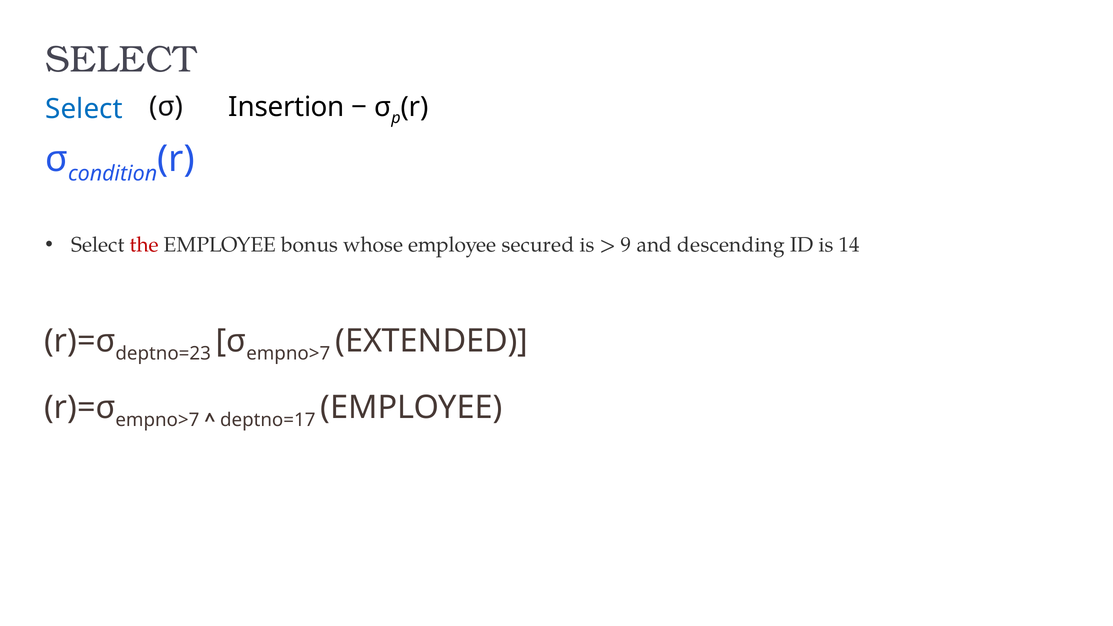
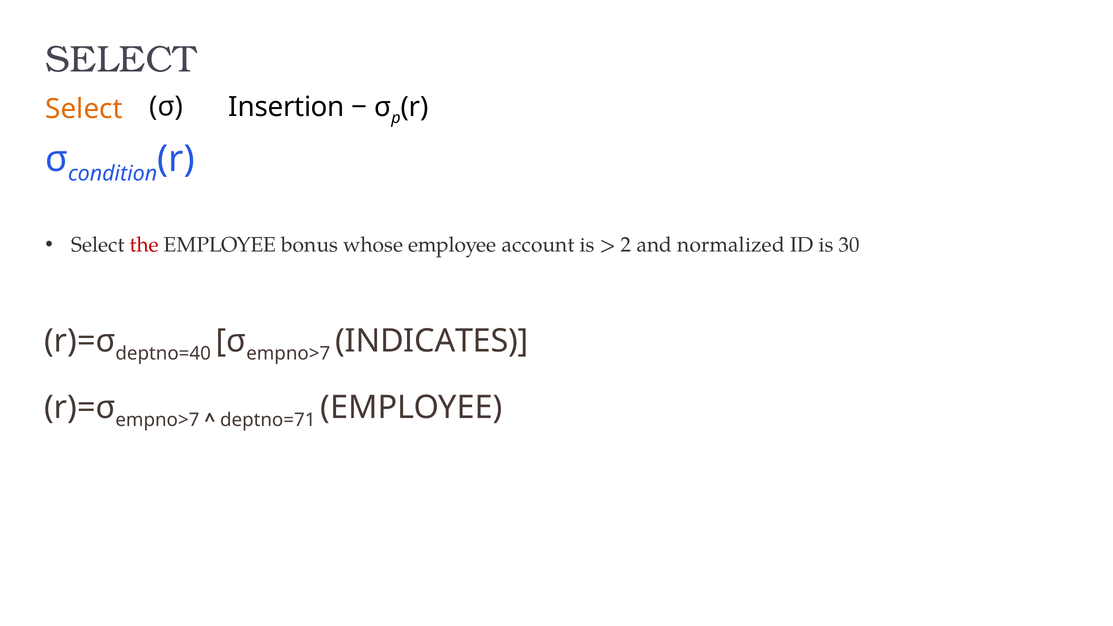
Select colour: blue -> orange (84, 109)
secured: secured -> account (538, 245)
9: 9 -> 2 (626, 245)
descending: descending -> normalized (731, 245)
14: 14 -> 30 (849, 245)
deptno=23: deptno=23 -> deptno=40 (163, 354)
EXTENDED: EXTENDED -> INDICATES (432, 341)
deptno=17: deptno=17 -> deptno=71 (268, 420)
